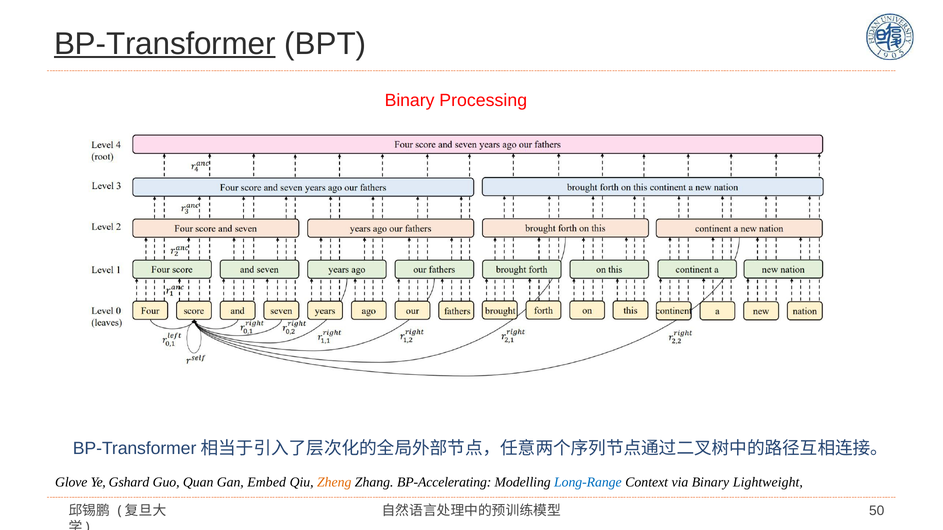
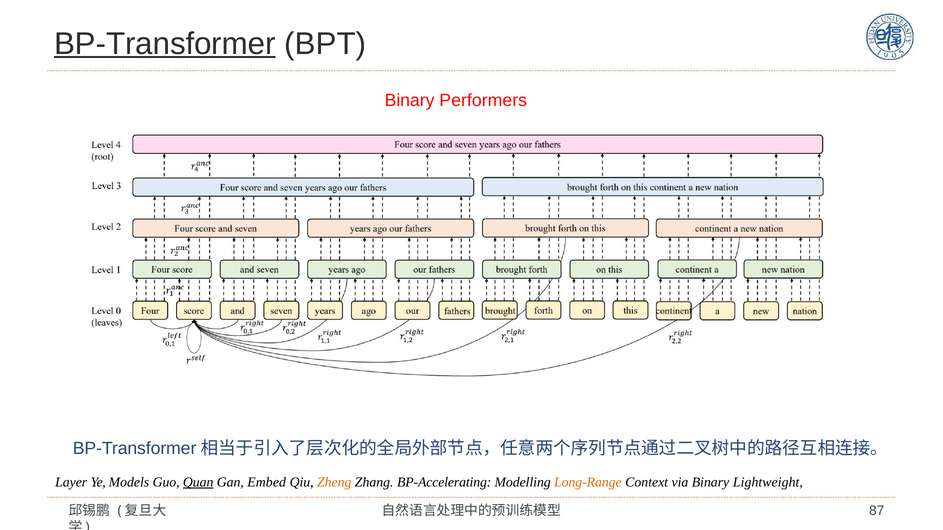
Processing: Processing -> Performers (483, 100)
Glove: Glove -> Layer (71, 482)
Gshard: Gshard -> Models (129, 482)
Quan underline: none -> present (198, 482)
Long-Range colour: blue -> orange (588, 482)
50: 50 -> 87 (877, 511)
